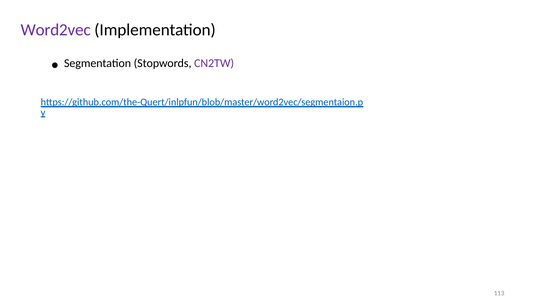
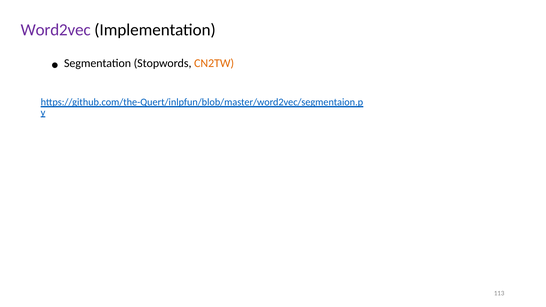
CN2TW colour: purple -> orange (214, 63)
